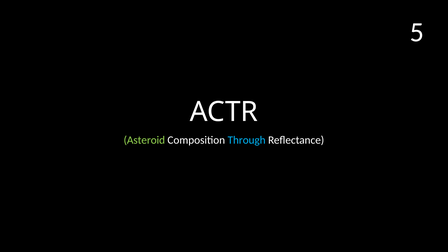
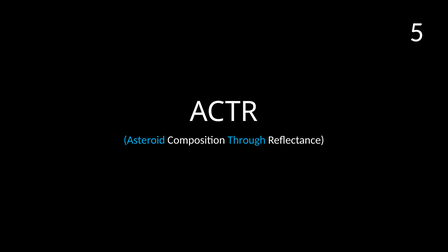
Asteroid colour: light green -> light blue (144, 140)
